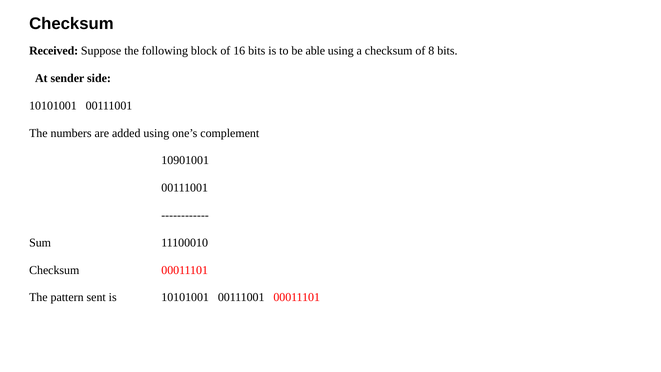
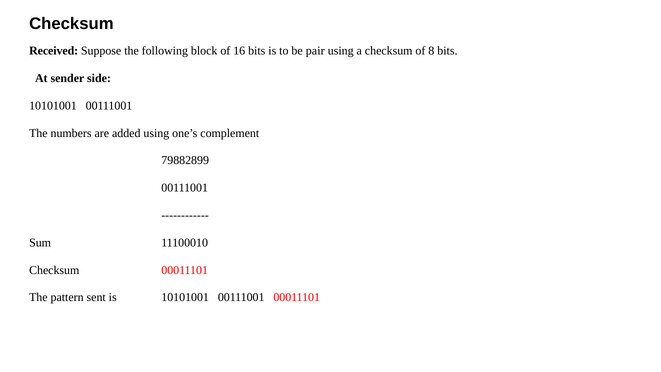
able: able -> pair (315, 51)
10901001: 10901001 -> 79882899 (185, 160)
